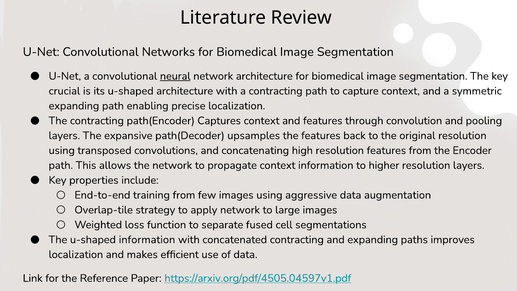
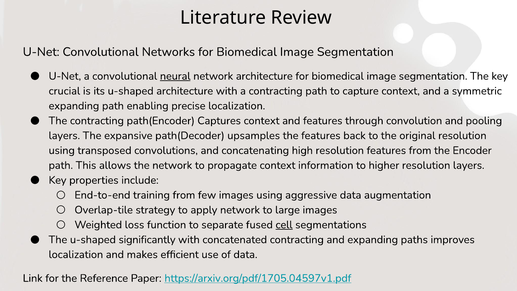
cell underline: none -> present (284, 225)
u-shaped information: information -> significantly (147, 239)
https://arxiv.org/pdf/4505.04597v1.pdf: https://arxiv.org/pdf/4505.04597v1.pdf -> https://arxiv.org/pdf/1705.04597v1.pdf (258, 278)
